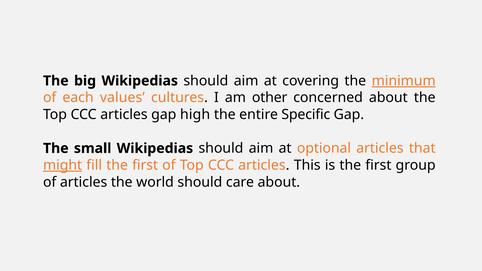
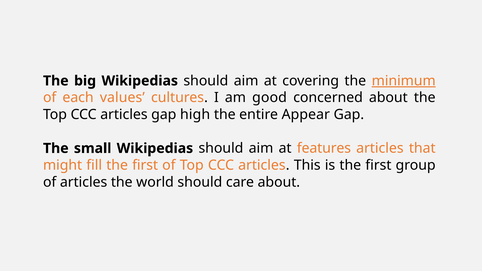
other: other -> good (270, 98)
Specific: Specific -> Appear (306, 115)
optional: optional -> features (324, 148)
might underline: present -> none (63, 165)
